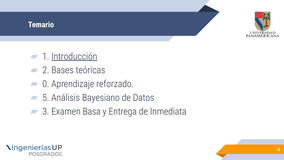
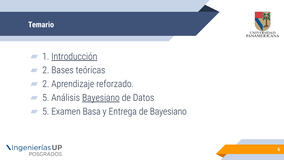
0: 0 -> 2 (46, 84)
Bayesiano underline: none -> present (101, 98)
3: 3 -> 5 (46, 111)
de Inmediata: Inmediata -> Bayesiano (168, 111)
